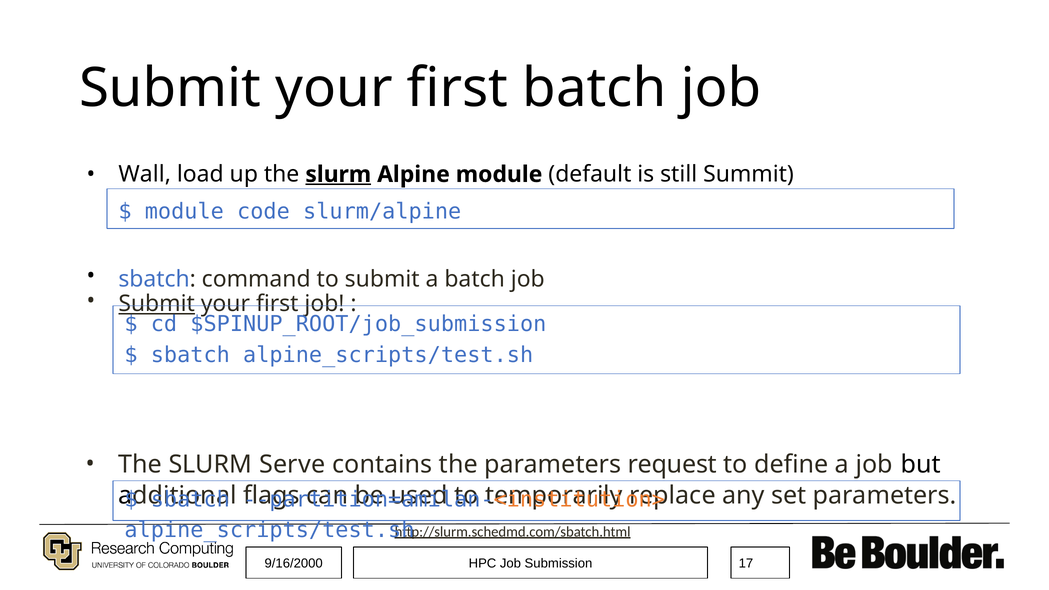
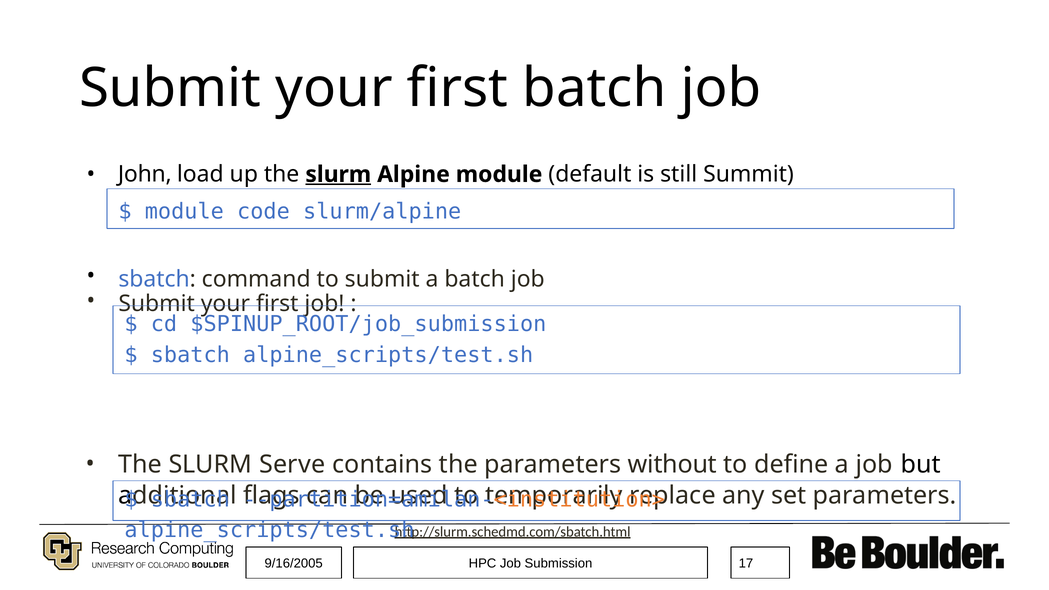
Wall: Wall -> John (145, 174)
Submit underline: present -> none (157, 304)
request: request -> without (672, 464)
9/16/2000: 9/16/2000 -> 9/16/2005 (294, 563)
